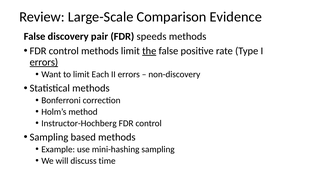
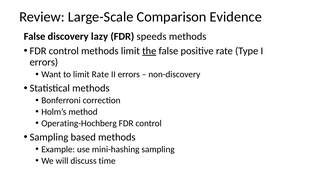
pair: pair -> lazy (99, 36)
errors underline: present -> none (44, 62)
limit Each: Each -> Rate (100, 74)
Instructor-Hochberg: Instructor-Hochberg -> Operating-Hochberg (79, 123)
